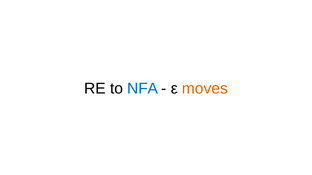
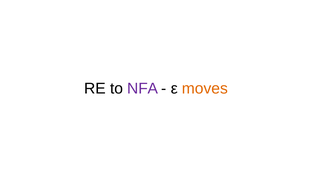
NFA colour: blue -> purple (143, 89)
